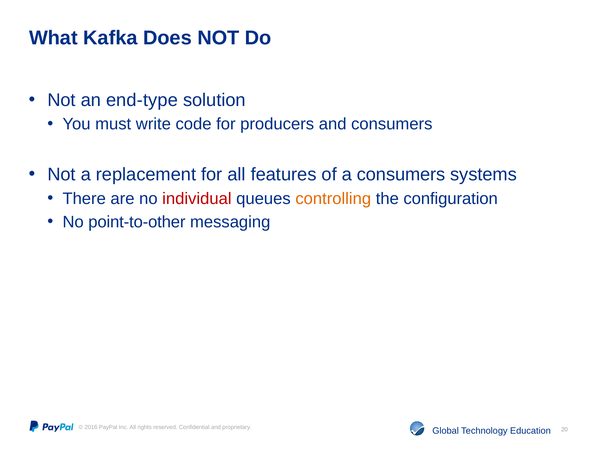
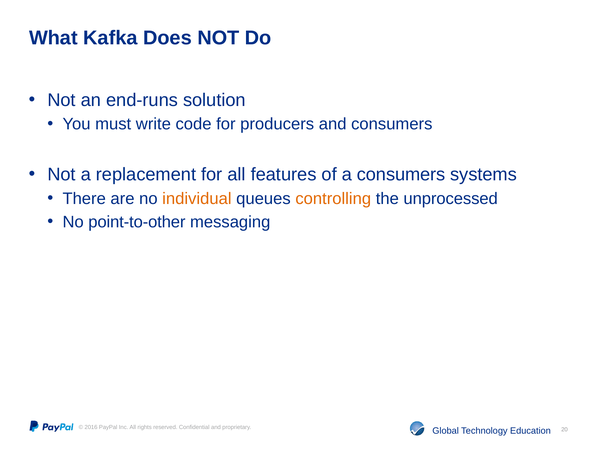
end-type: end-type -> end-runs (142, 100)
individual colour: red -> orange (197, 198)
configuration: configuration -> unprocessed (451, 198)
